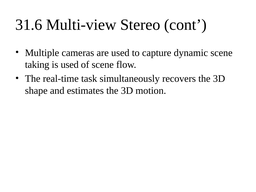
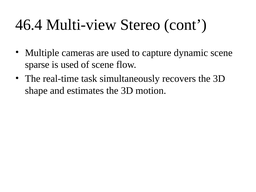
31.6: 31.6 -> 46.4 (29, 25)
taking: taking -> sparse (37, 65)
